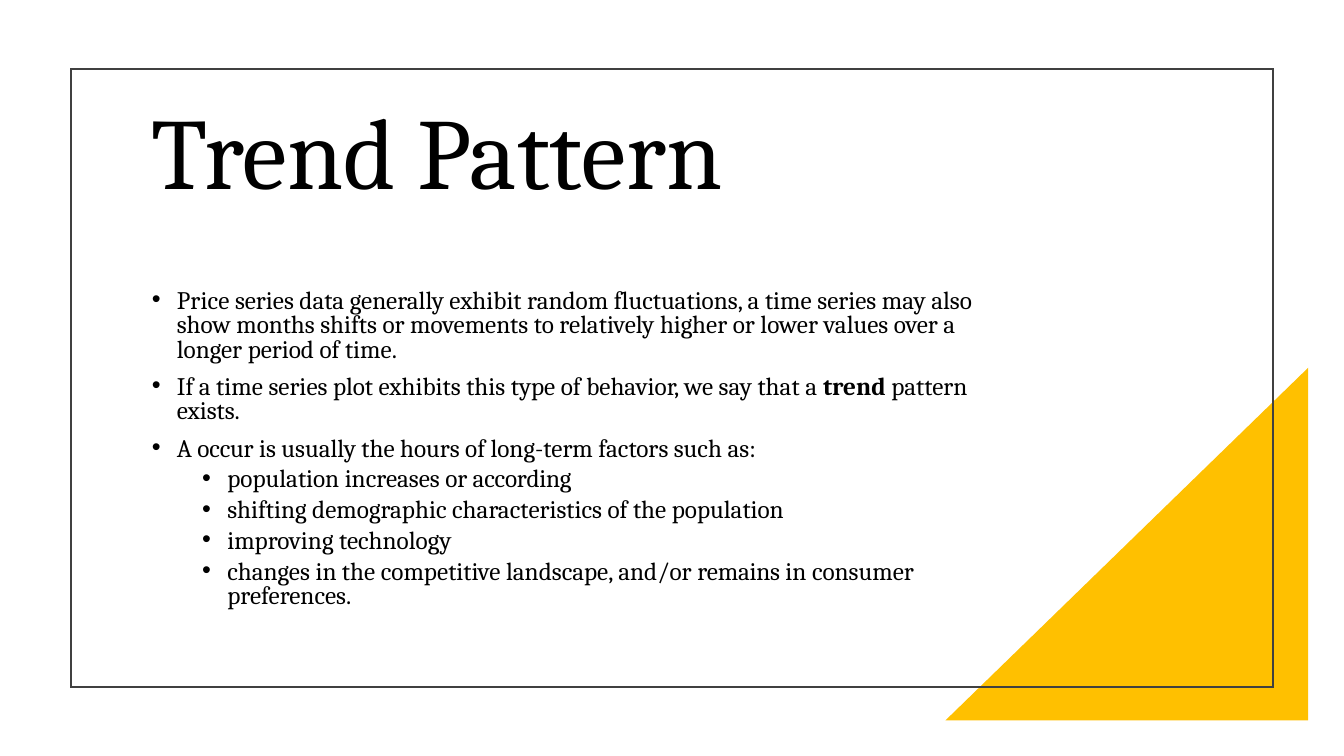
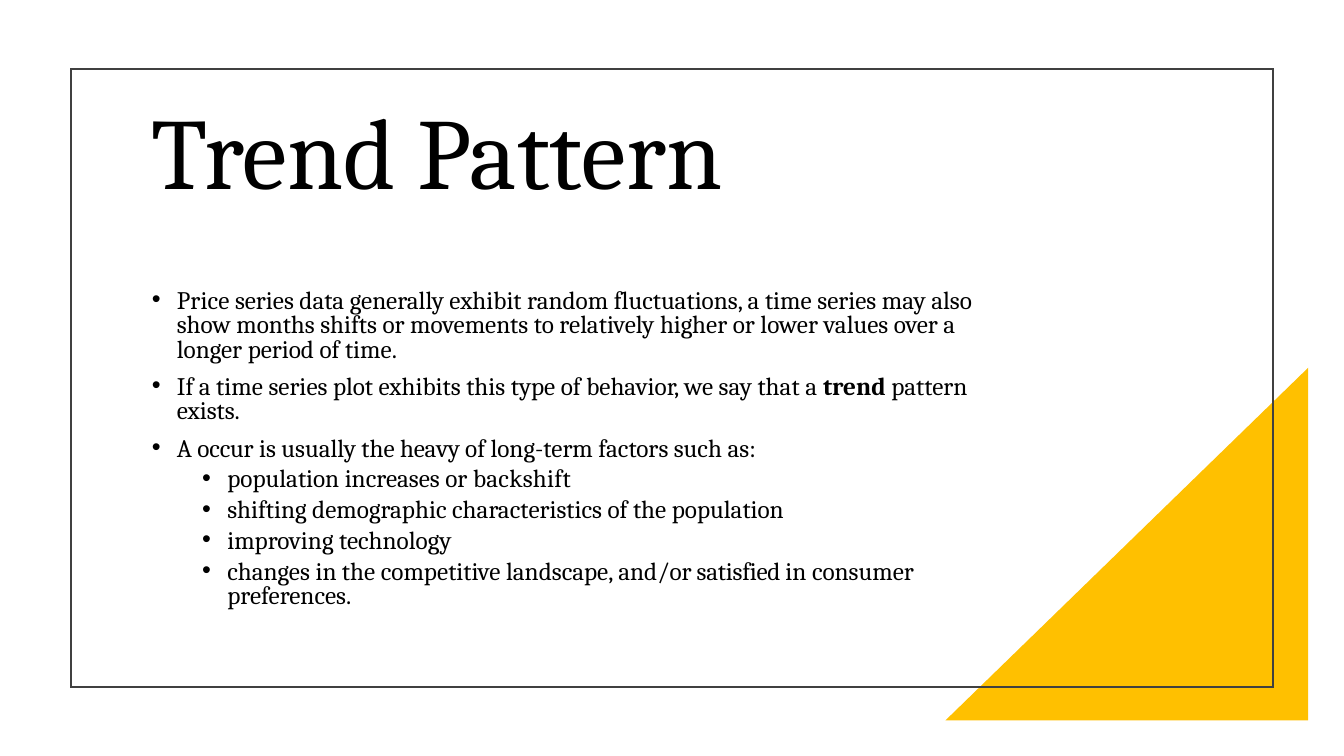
hours: hours -> heavy (430, 449)
according: according -> backshift (522, 479)
remains: remains -> satisfied (739, 572)
